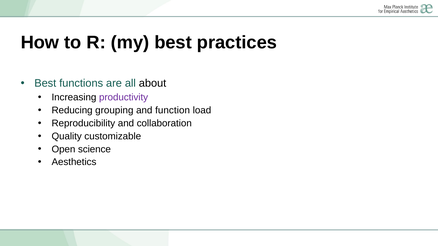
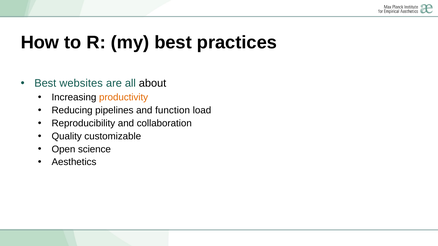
functions: functions -> websites (81, 83)
productivity colour: purple -> orange (124, 98)
grouping: grouping -> pipelines (114, 111)
